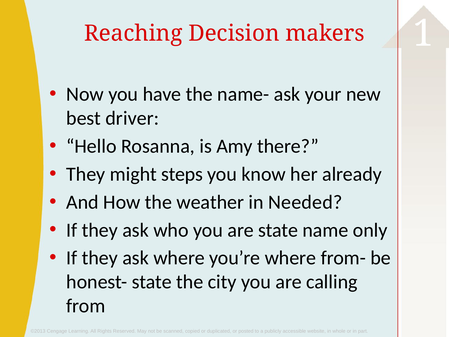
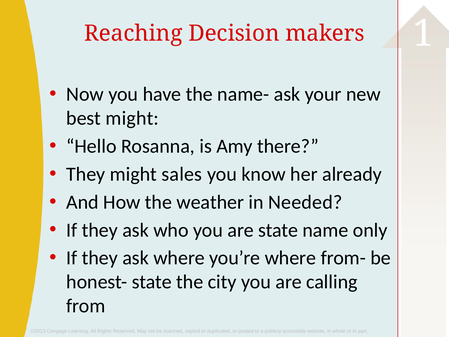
best driver: driver -> might (132, 118)
steps: steps -> sales (182, 174)
